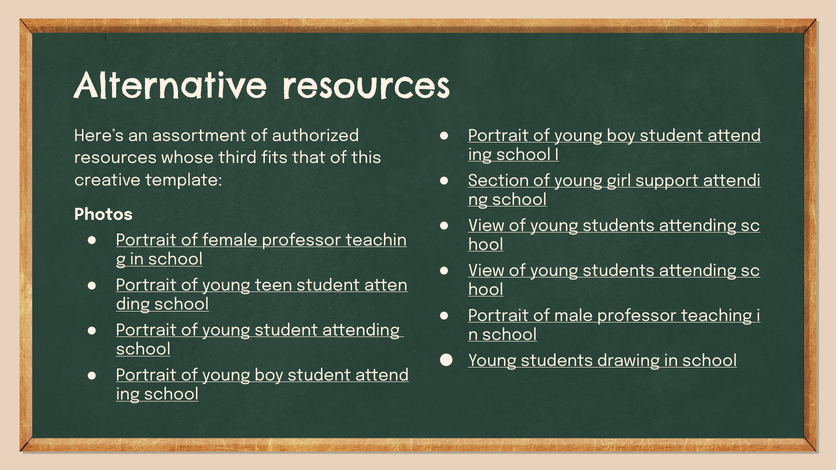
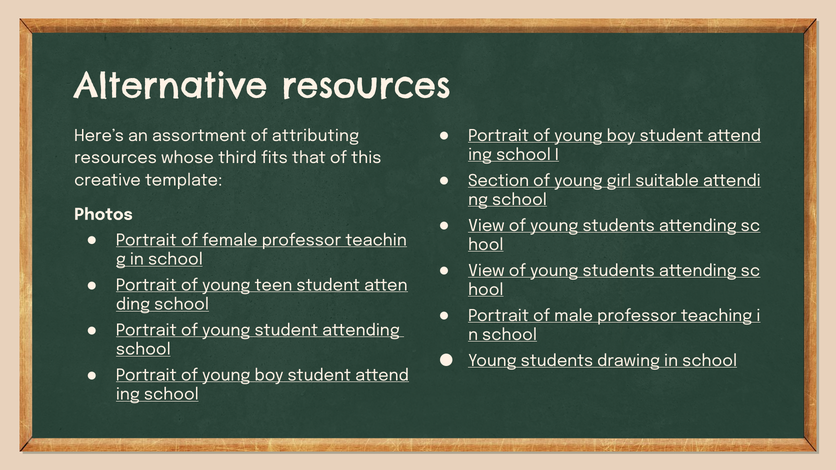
authorized: authorized -> attributing (315, 136)
support: support -> suitable (667, 181)
